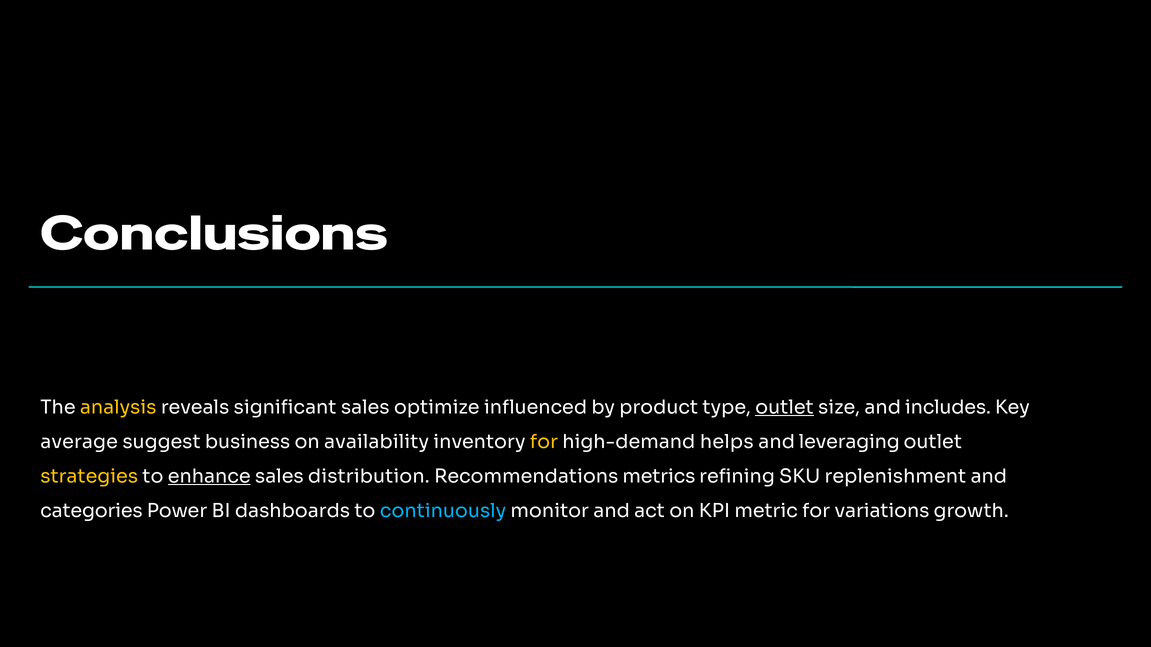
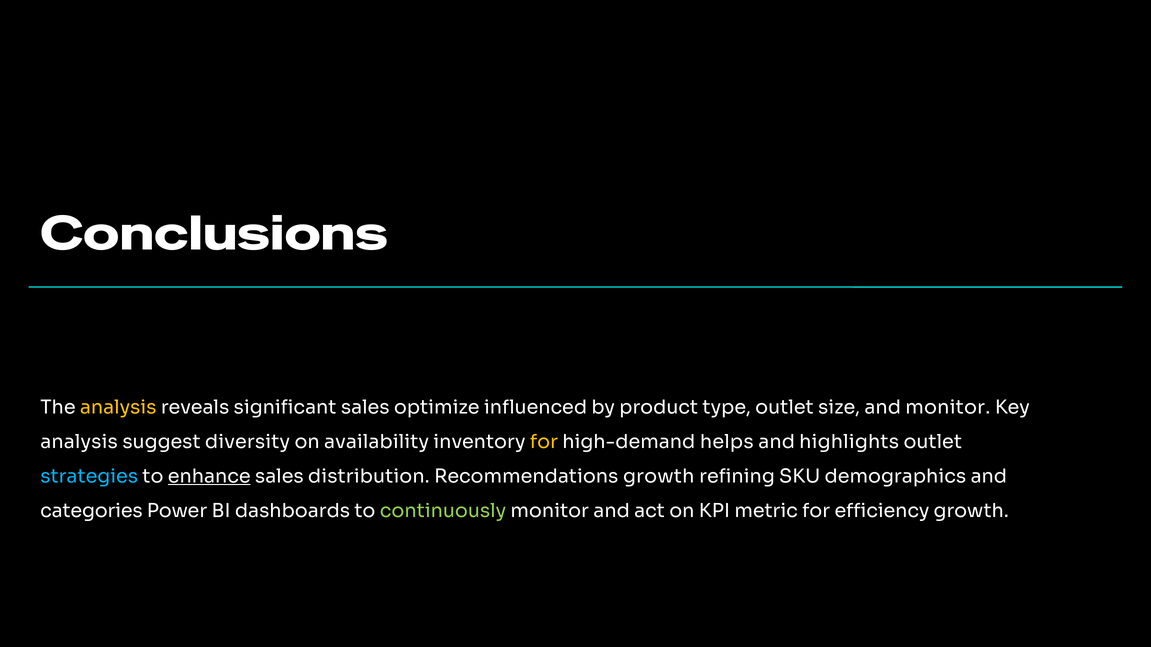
outlet underline: present -> none (785, 408)
and includes: includes -> monitor (948, 408)
average: average -> analysis (79, 442)
business: business -> diversity (248, 442)
leveraging: leveraging -> highlights (849, 442)
strategies colour: yellow -> light blue (89, 477)
Recommendations metrics: metrics -> growth (659, 477)
replenishment: replenishment -> demographics (895, 477)
continuously colour: light blue -> light green (443, 511)
variations: variations -> efficiency (882, 511)
